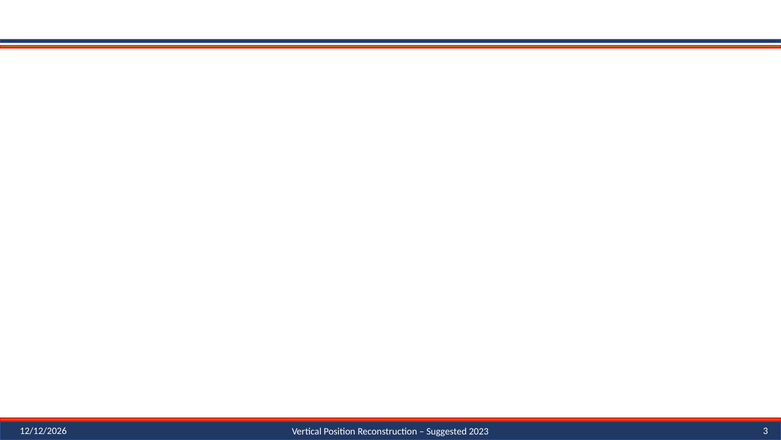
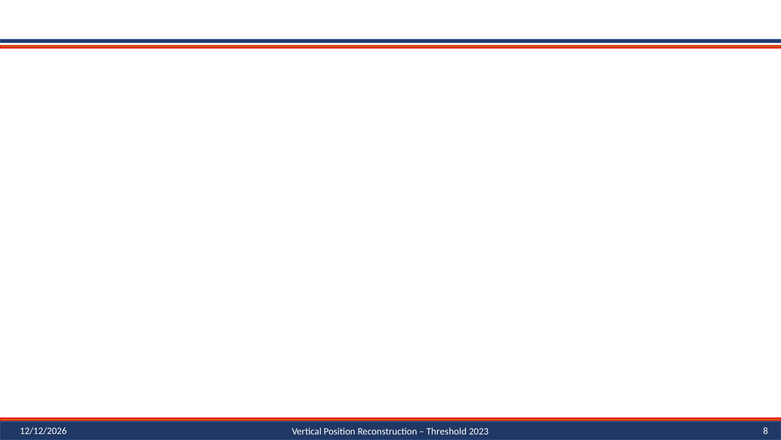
Suggested: Suggested -> Threshold (447, 431)
3: 3 -> 8 (766, 431)
